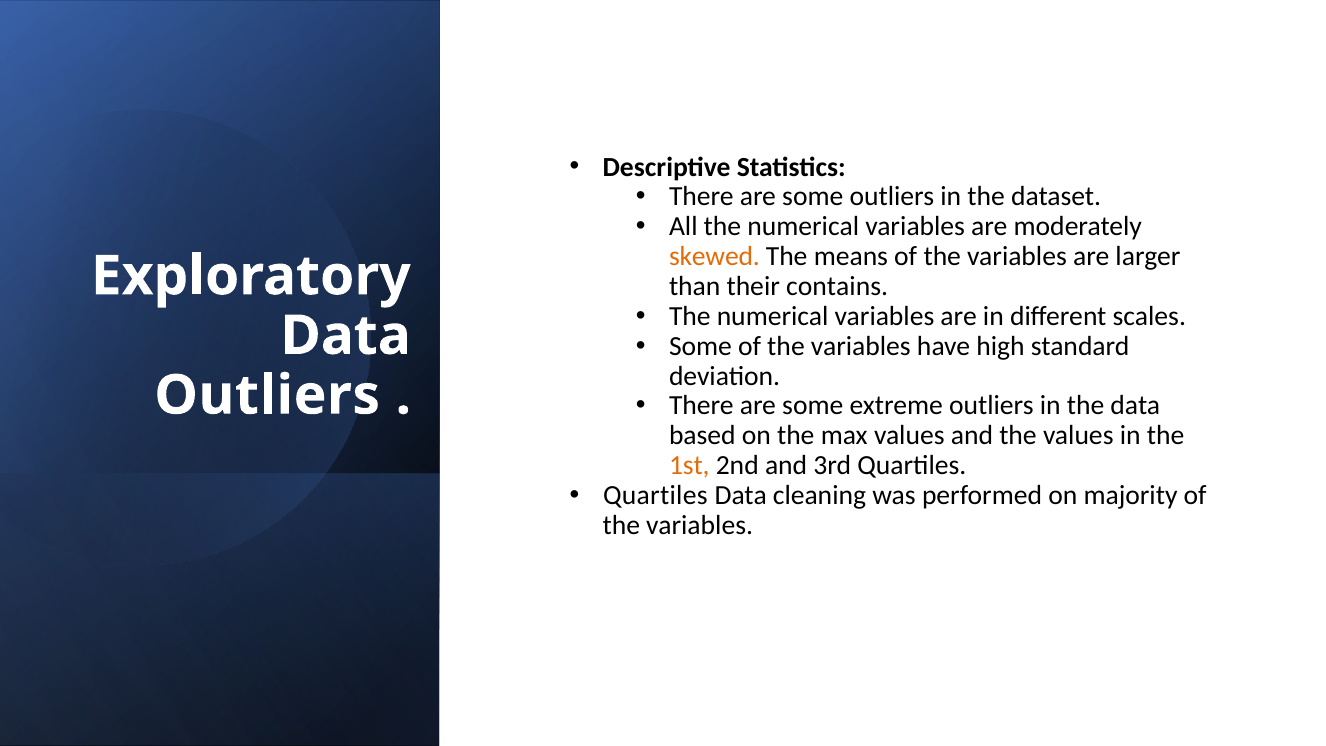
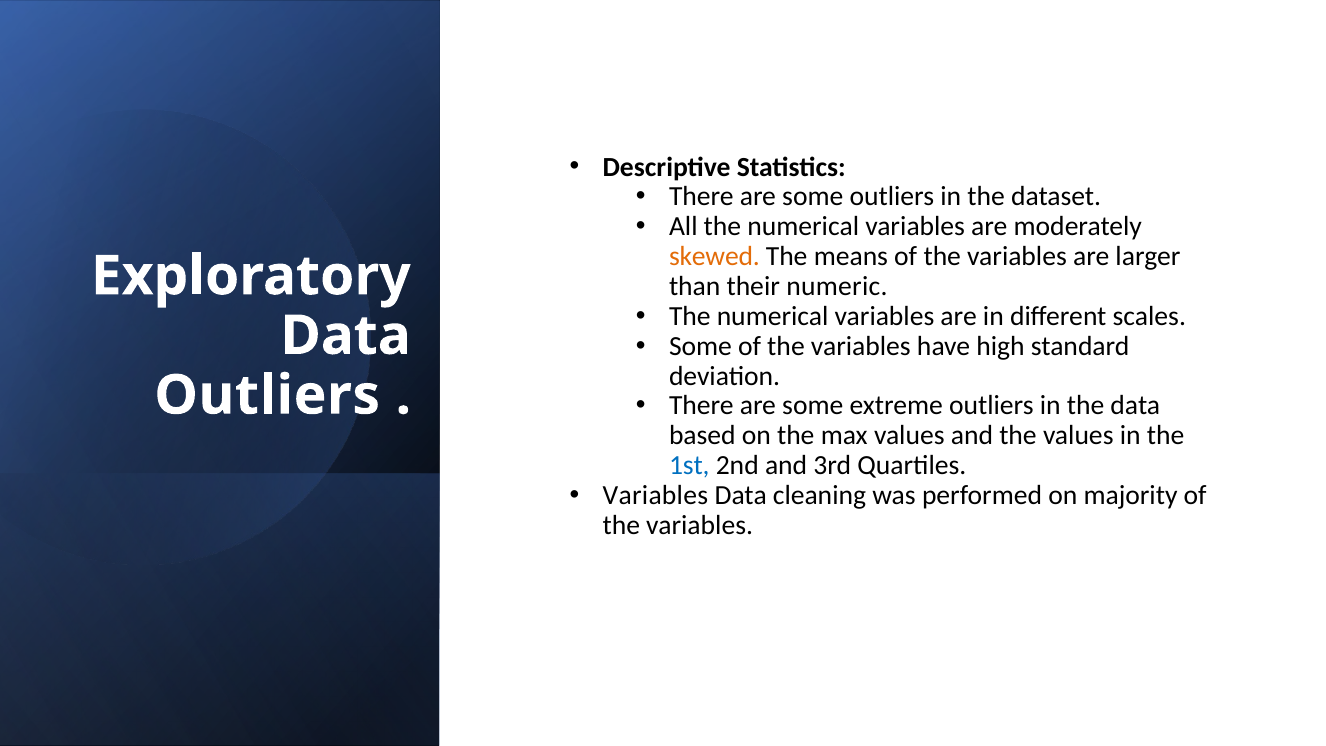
contains: contains -> numeric (837, 286)
1st colour: orange -> blue (689, 465)
Quartiles: Quartiles -> Variables (655, 495)
